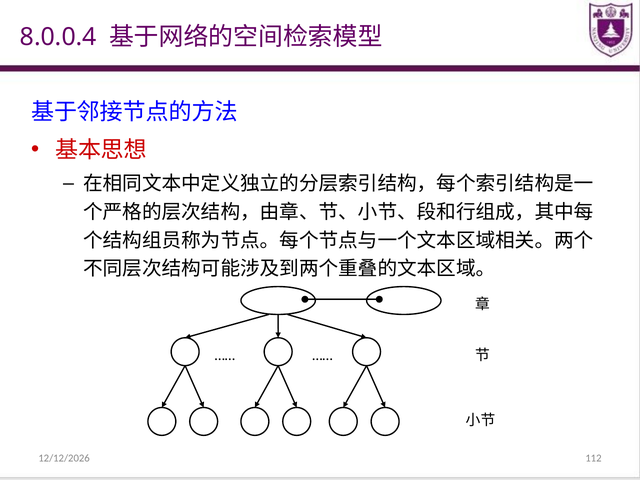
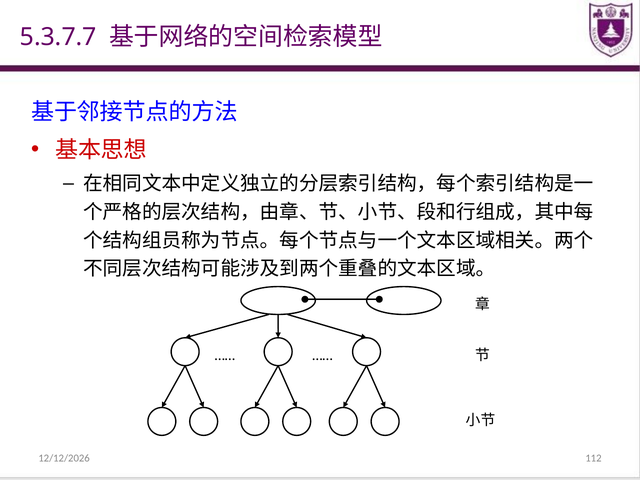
8.0.0.4: 8.0.0.4 -> 5.3.7.7 (58, 37)
